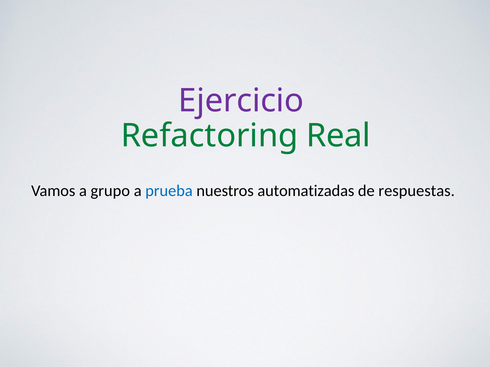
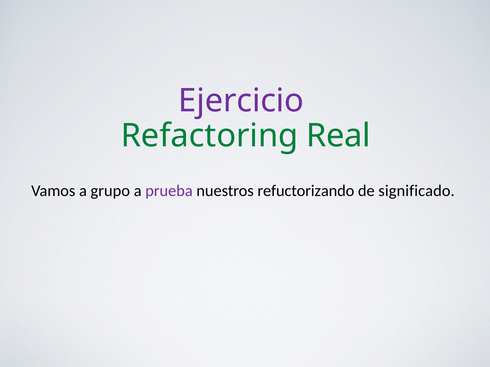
prueba colour: blue -> purple (169, 191)
automatizadas: automatizadas -> refuctorizando (306, 191)
respuestas: respuestas -> significado (417, 191)
